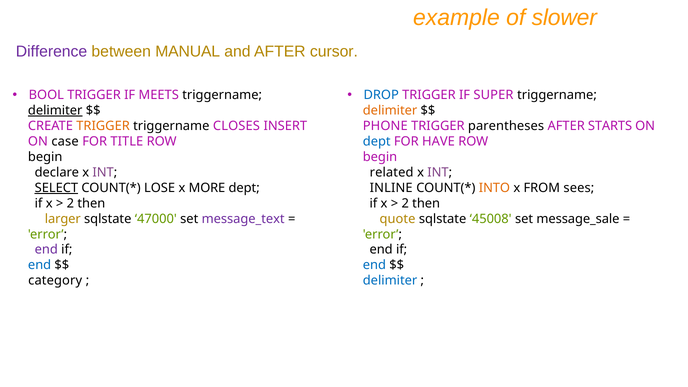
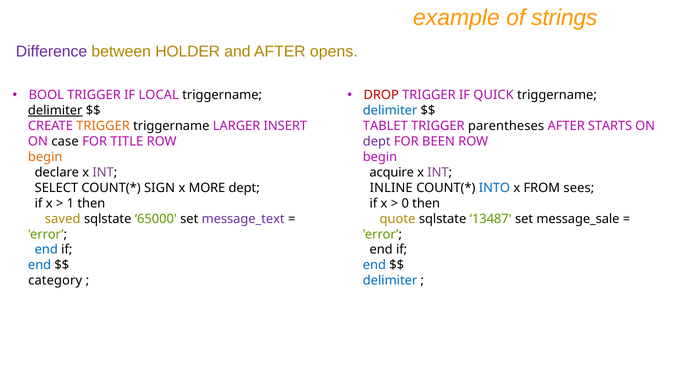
slower: slower -> strings (564, 18)
MANUAL: MANUAL -> HOLDER (188, 52)
cursor: cursor -> opens (334, 52)
MEETS: MEETS -> LOCAL (159, 95)
DROP colour: blue -> red (381, 95)
SUPER: SUPER -> QUICK (494, 95)
delimiter colour: orange -> blue (390, 110)
CLOSES: CLOSES -> LARGER (237, 126)
PHONE: PHONE -> TABLET (385, 126)
dept colour: blue -> purple (377, 141)
HAVE: HAVE -> BEEN (438, 141)
begin colour: black -> orange (45, 157)
related: related -> acquire (392, 172)
SELECT underline: present -> none (56, 188)
LOSE: LOSE -> SIGN (160, 188)
INTO colour: orange -> blue (494, 188)
2: 2 -> 1 (70, 203)
2: 2 -> 0 (405, 203)
larger: larger -> saved (63, 219)
47000: 47000 -> 65000 (156, 219)
45008: 45008 -> 13487 (491, 219)
end colour: purple -> blue (46, 250)
